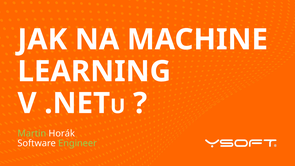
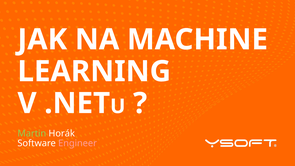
Engineer colour: light green -> pink (78, 143)
